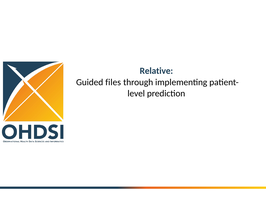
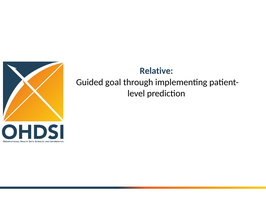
files: files -> goal (113, 82)
